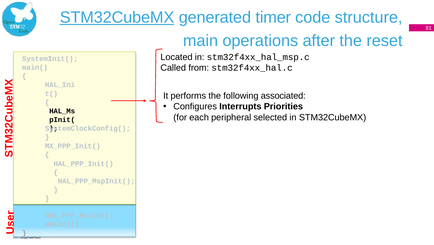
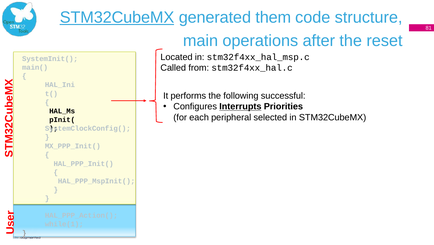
timer: timer -> them (273, 17)
associated: associated -> successful (283, 96)
Interrupts underline: none -> present (240, 106)
